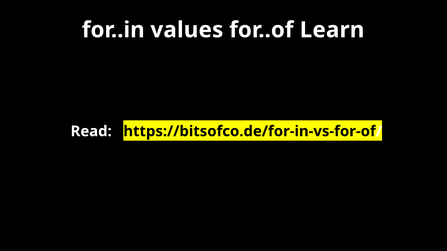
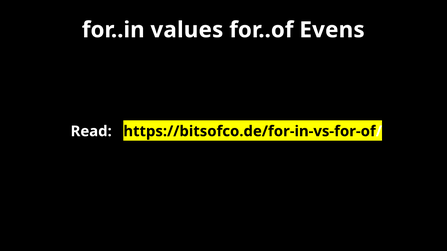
Learn: Learn -> Evens (332, 30)
